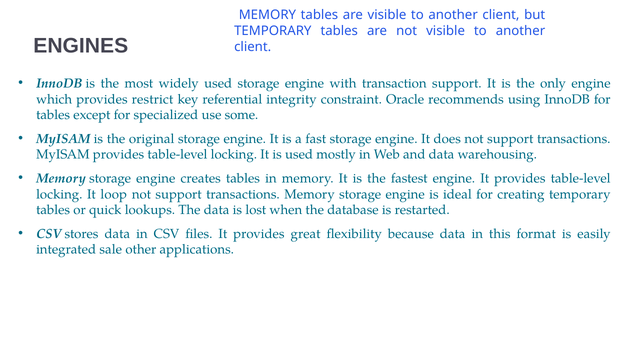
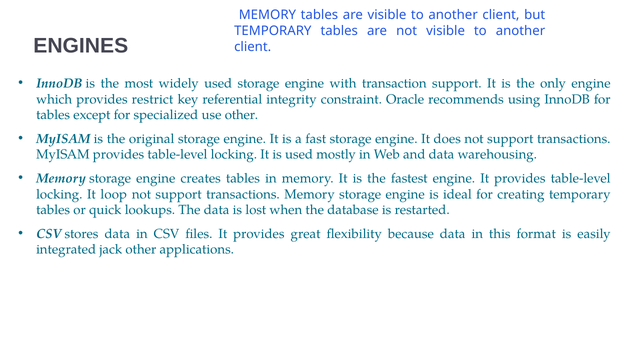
use some: some -> other (241, 115)
sale: sale -> jack (111, 250)
